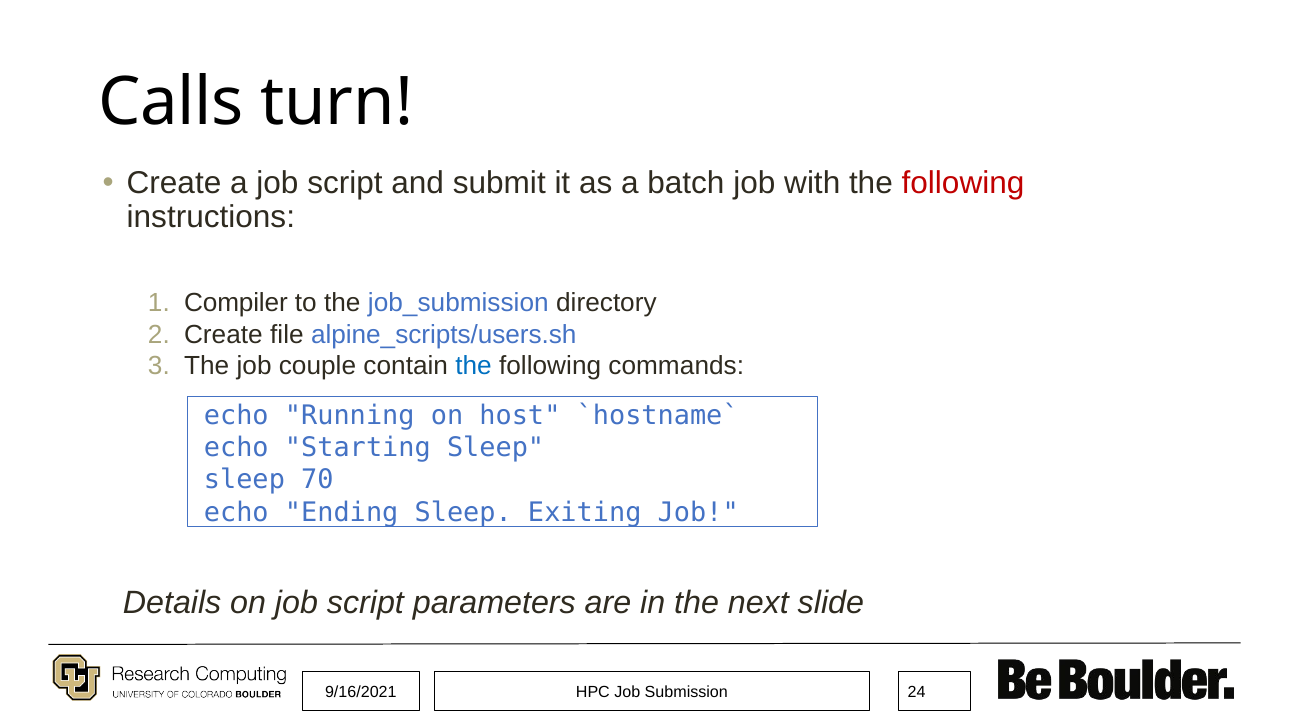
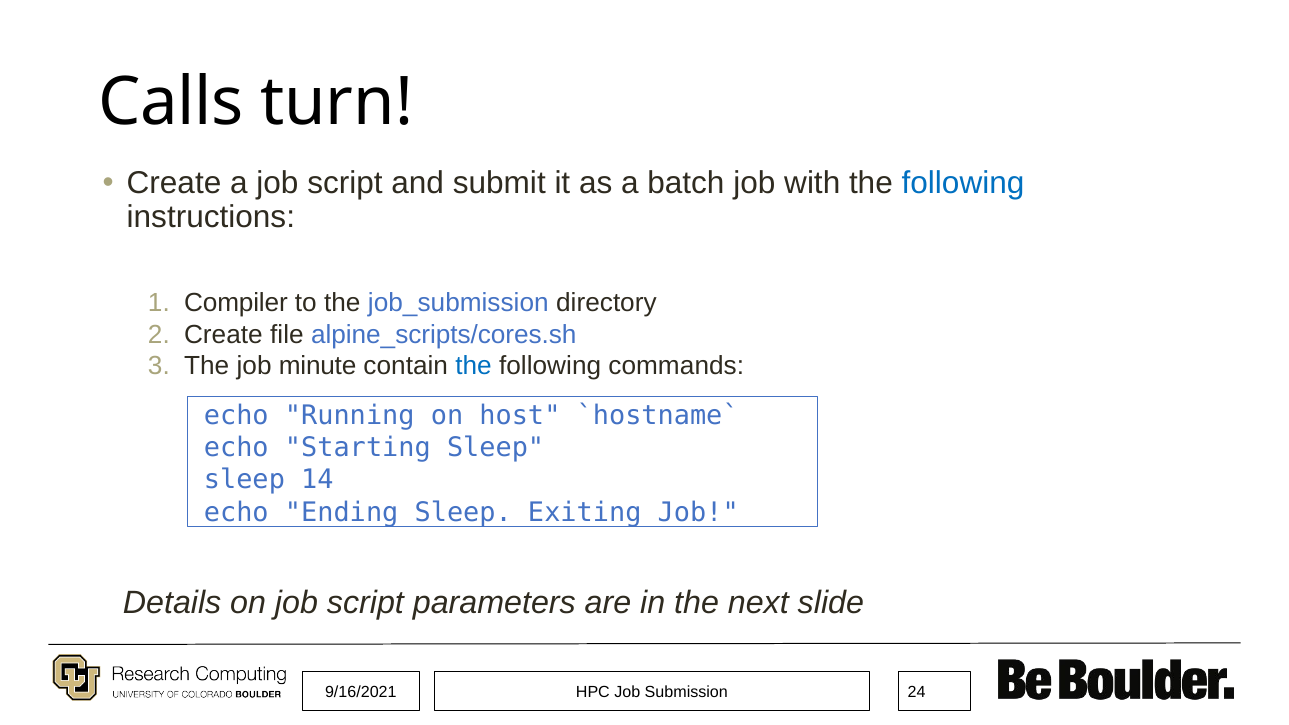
following colour: red -> blue (963, 183)
alpine_scripts/users.sh: alpine_scripts/users.sh -> alpine_scripts/cores.sh (444, 335)
couple: couple -> minute (318, 366)
70: 70 -> 14 (317, 480)
